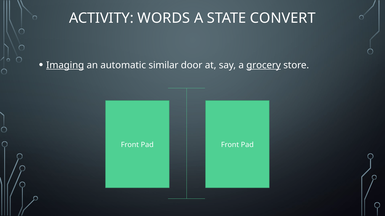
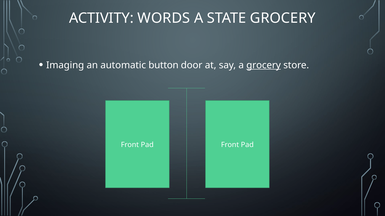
STATE CONVERT: CONVERT -> GROCERY (283, 18)
Imaging underline: present -> none (65, 65)
similar: similar -> button (164, 65)
